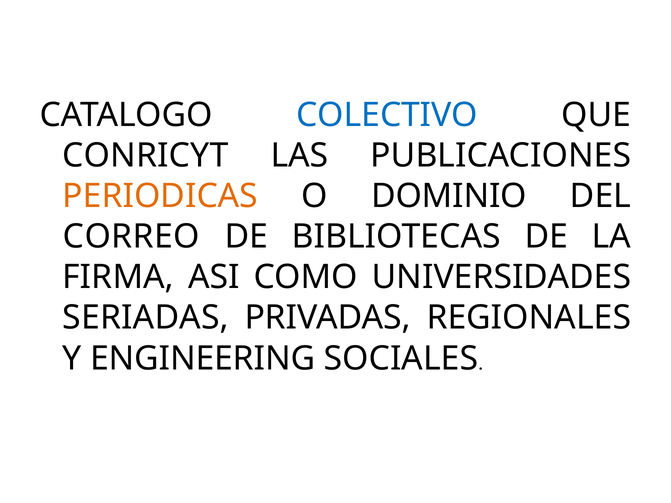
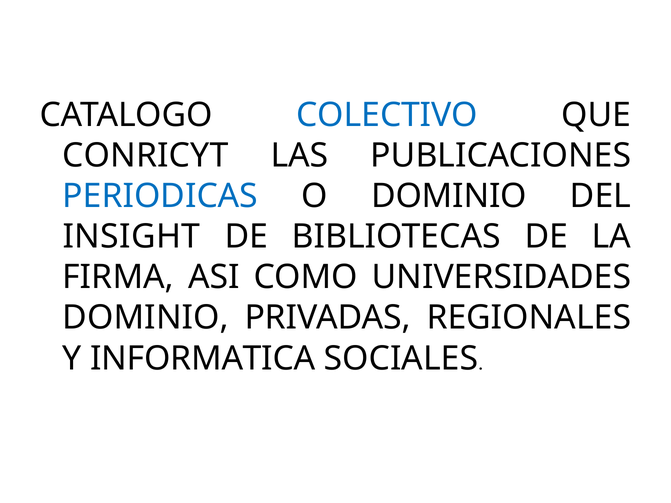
PERIODICAS colour: orange -> blue (160, 196)
CORREO: CORREO -> INSIGHT (131, 237)
SERIADAS: SERIADAS -> DOMINIO (146, 318)
ENGINEERING: ENGINEERING -> INFORMATICA (203, 358)
